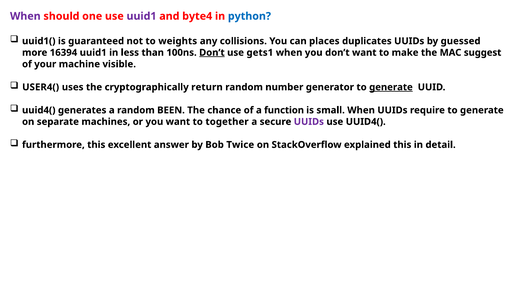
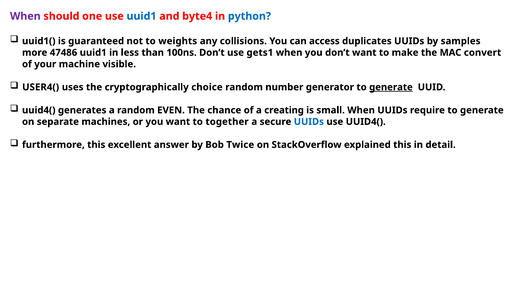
uuid1 colour: purple -> blue (142, 16)
places: places -> access (324, 41)
guessed: guessed -> samples (461, 41)
16394: 16394 -> 47486 (63, 53)
Don’t underline: present -> none (212, 53)
suggest: suggest -> convert (483, 53)
return: return -> choice (207, 87)
BEEN: BEEN -> EVEN (171, 110)
function: function -> creating (284, 110)
UUIDs colour: purple -> blue (309, 122)
